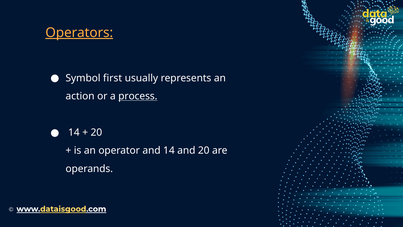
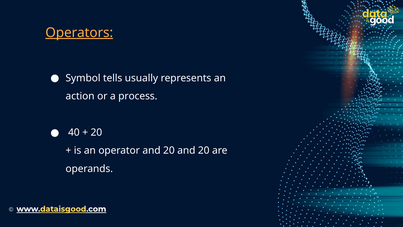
first: first -> tells (113, 78)
process underline: present -> none (138, 96)
14: 14 -> 40 (74, 132)
operator and 14: 14 -> 20 (169, 150)
